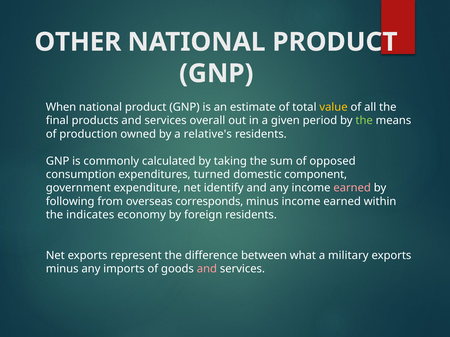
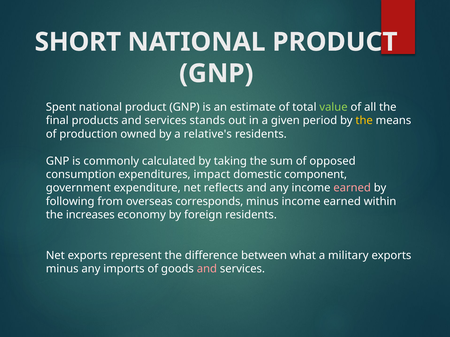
OTHER: OTHER -> SHORT (78, 42)
When: When -> Spent (61, 107)
value colour: yellow -> light green (333, 107)
overall: overall -> stands (207, 121)
the colour: light green -> yellow (364, 121)
turned: turned -> impact (212, 175)
identify: identify -> reflects (224, 188)
indicates: indicates -> increases (90, 215)
